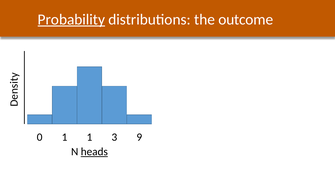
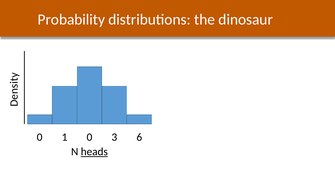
Probability underline: present -> none (71, 19)
outcome: outcome -> dinosaur (246, 19)
1 1: 1 -> 0 (89, 137)
9: 9 -> 6 (139, 137)
